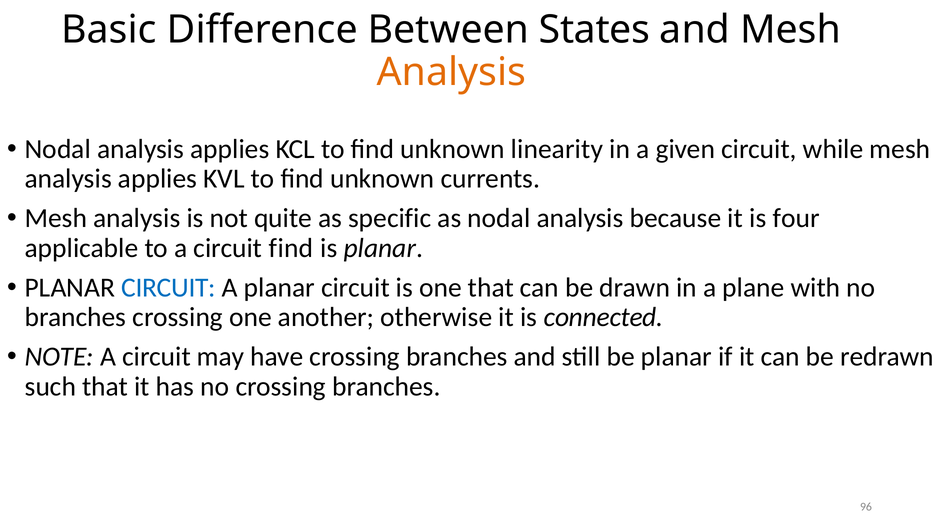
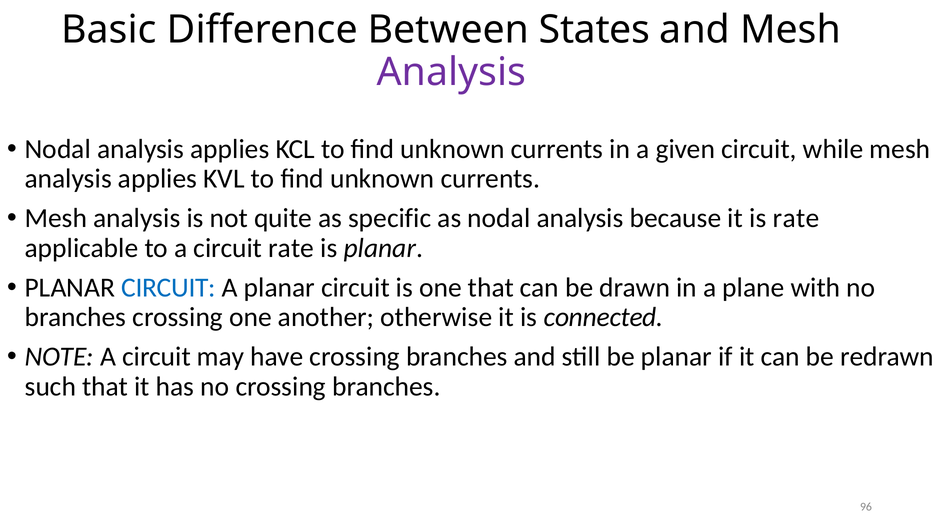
Analysis colour: orange -> purple (451, 72)
linearity: linearity -> currents (557, 149)
is four: four -> rate (796, 218)
circuit find: find -> rate (291, 248)
